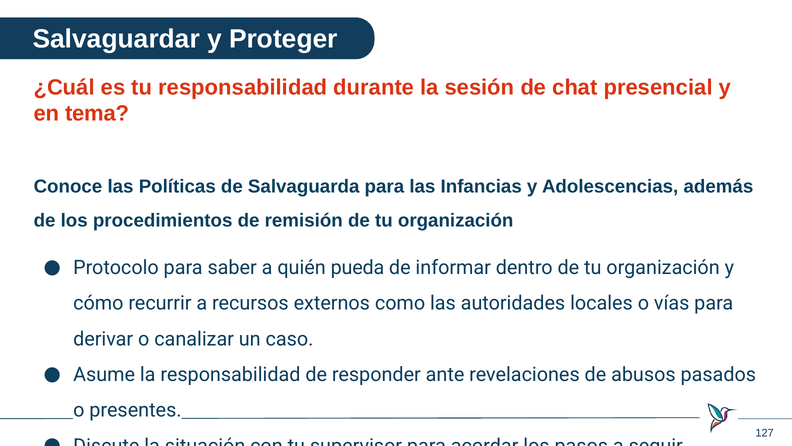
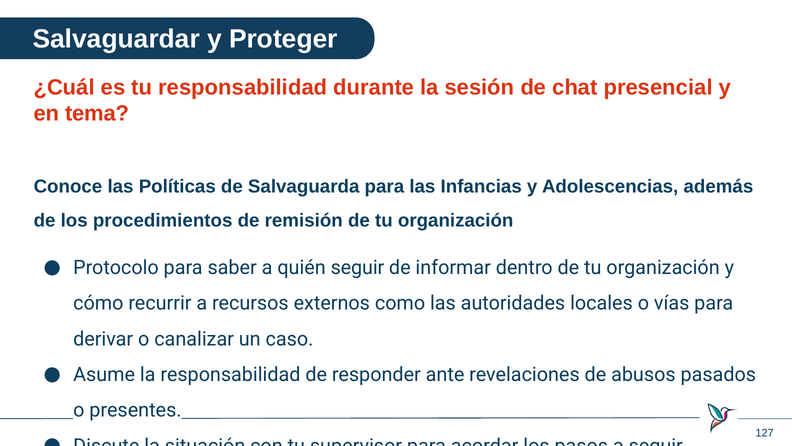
quién pueda: pueda -> seguir (357, 267)
